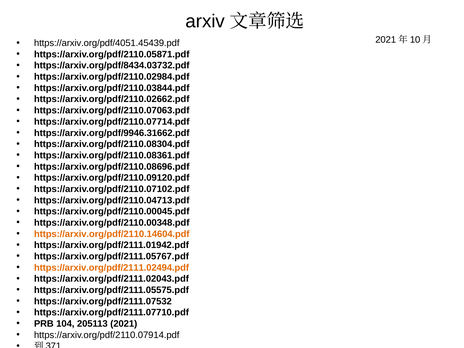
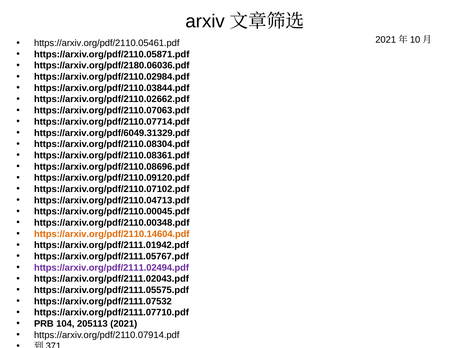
https://arxiv.org/pdf/4051.45439.pdf: https://arxiv.org/pdf/4051.45439.pdf -> https://arxiv.org/pdf/2110.05461.pdf (107, 43)
https://arxiv.org/pdf/8434.03732.pdf: https://arxiv.org/pdf/8434.03732.pdf -> https://arxiv.org/pdf/2180.06036.pdf (112, 66)
https://arxiv.org/pdf/9946.31662.pdf: https://arxiv.org/pdf/9946.31662.pdf -> https://arxiv.org/pdf/6049.31329.pdf (112, 133)
https://arxiv.org/pdf/2111.02494.pdf colour: orange -> purple (111, 268)
